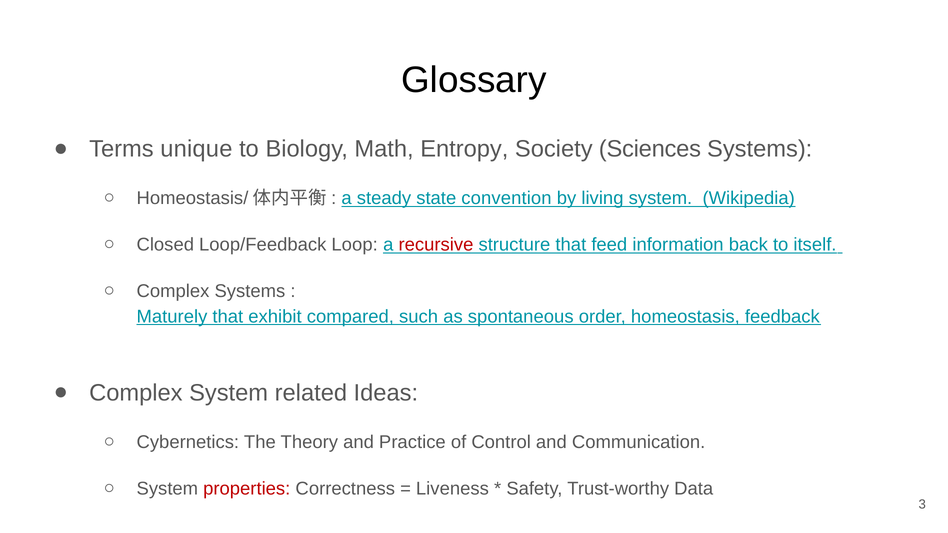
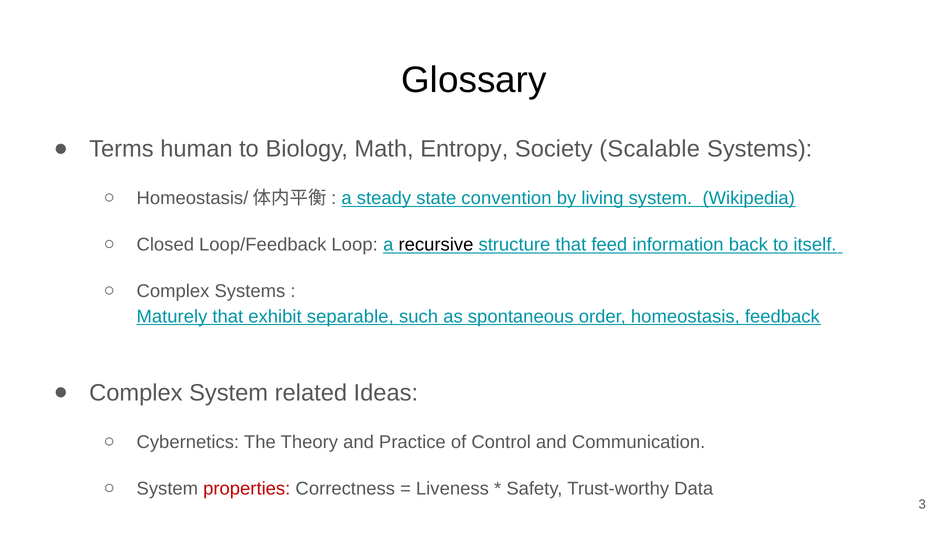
unique: unique -> human (196, 149)
Sciences: Sciences -> Scalable (650, 149)
recursive colour: red -> black (436, 245)
compared: compared -> separable (350, 317)
